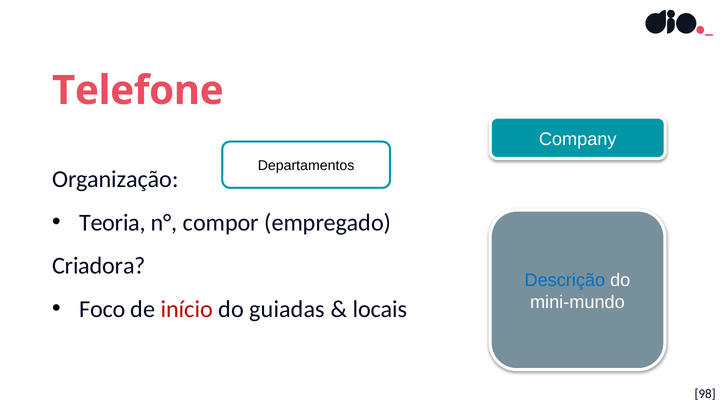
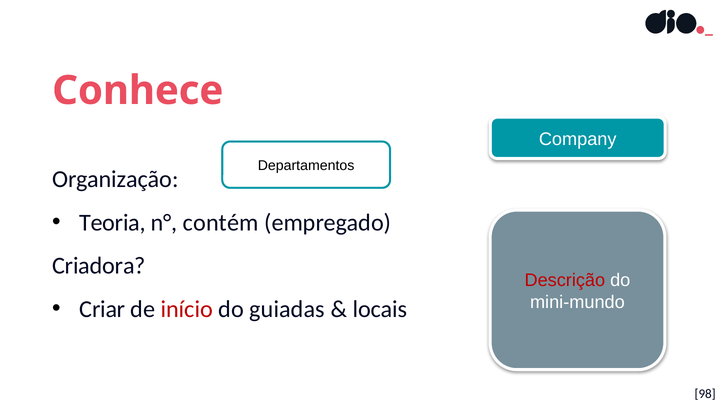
Telefone: Telefone -> Conhece (138, 90)
compor: compor -> contém (221, 222)
Descrição colour: blue -> red (565, 280)
Foco: Foco -> Criar (102, 309)
